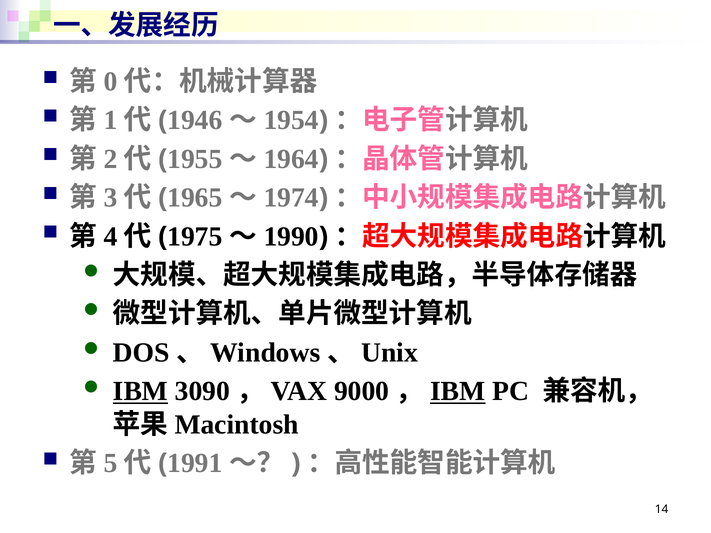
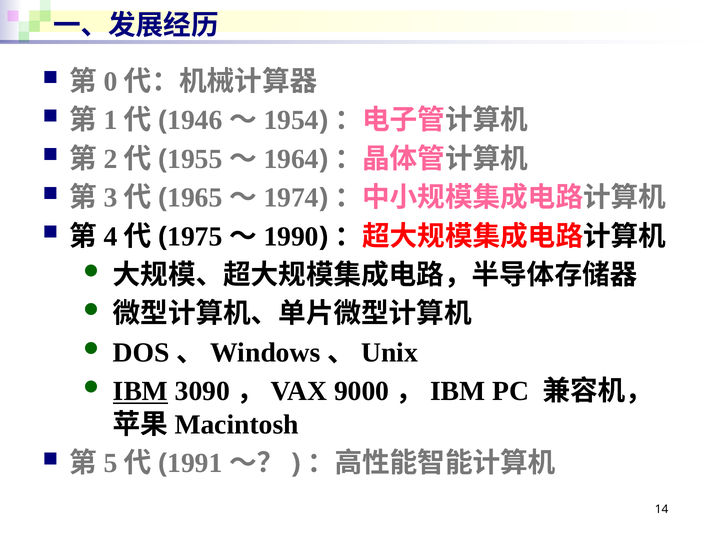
IBM underline: present -> none (458, 391)
